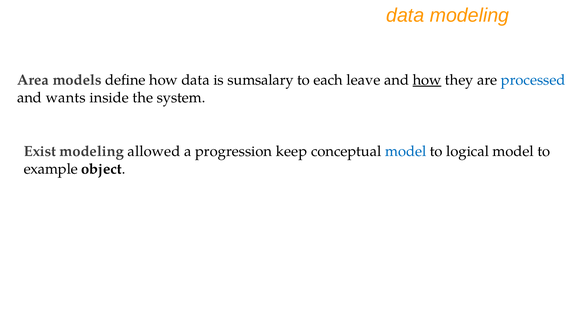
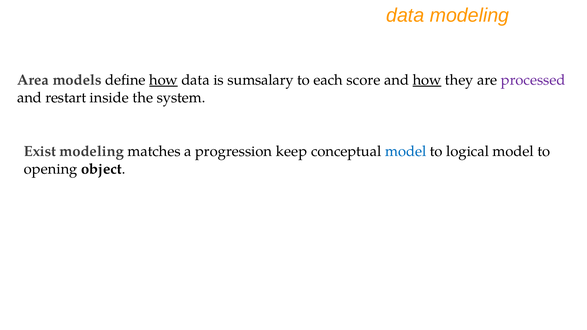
how underline: none -> present (164, 80)
leave: leave -> score (364, 80)
processed colour: blue -> purple (533, 80)
wants: wants -> restart (66, 98)
allowed: allowed -> matches (154, 151)
example: example -> opening (51, 169)
